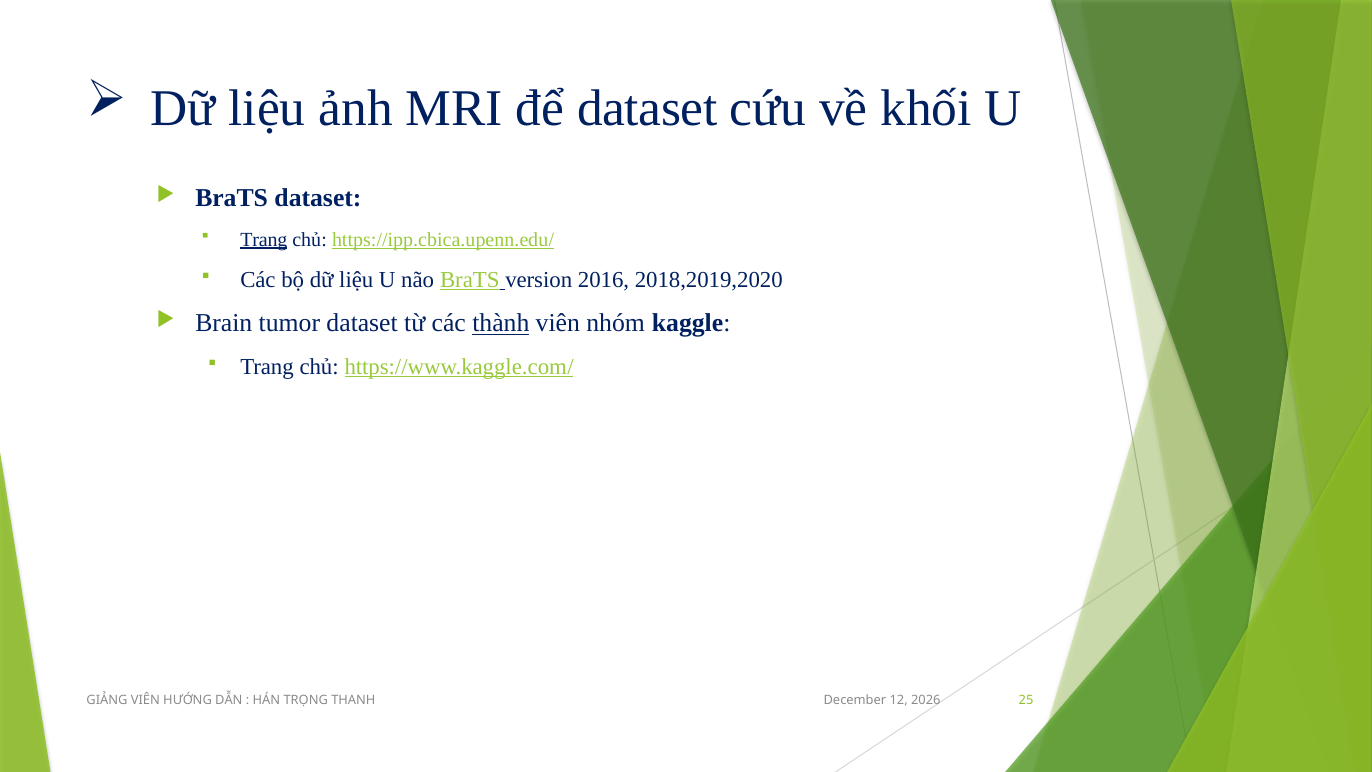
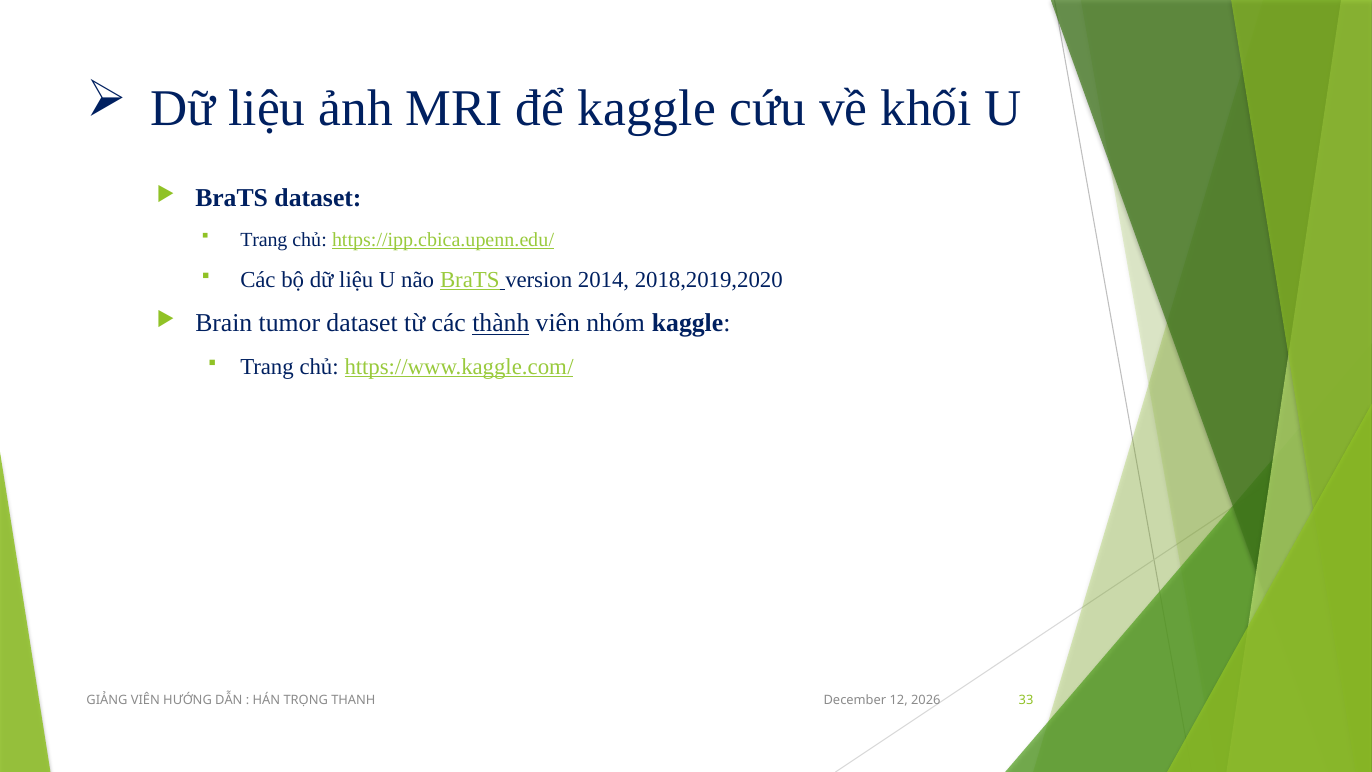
để dataset: dataset -> kaggle (647, 108)
Trang underline: present -> none (264, 239)
2016: 2016 -> 2014 (603, 280)
25: 25 -> 33 (1026, 700)
